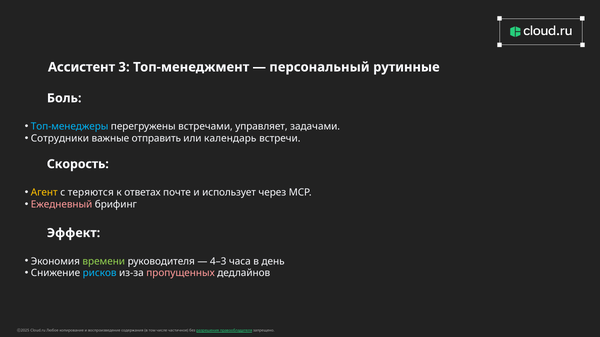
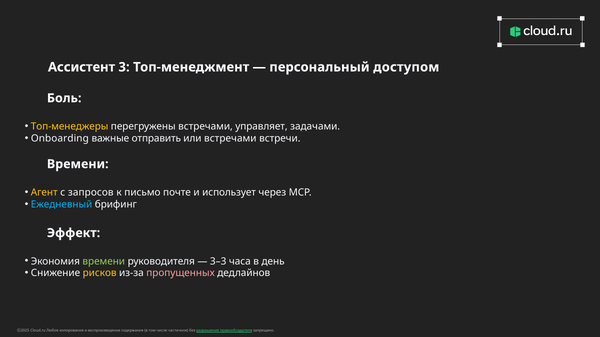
рутинные: рутинные -> доступом (406, 67)
Топ-менеджеры colour: light blue -> yellow (70, 127)
Сотрудники: Сотрудники -> Onboarding (60, 139)
или календарь: календарь -> встречами (230, 139)
Скорость: Скорость -> Времени (78, 164)
теряются: теряются -> запросов (91, 193)
ответах: ответах -> письмо (142, 193)
Ежедневный colour: pink -> light blue (62, 205)
4–3: 4–3 -> 3–3 (218, 262)
рисков colour: light blue -> yellow (100, 274)
